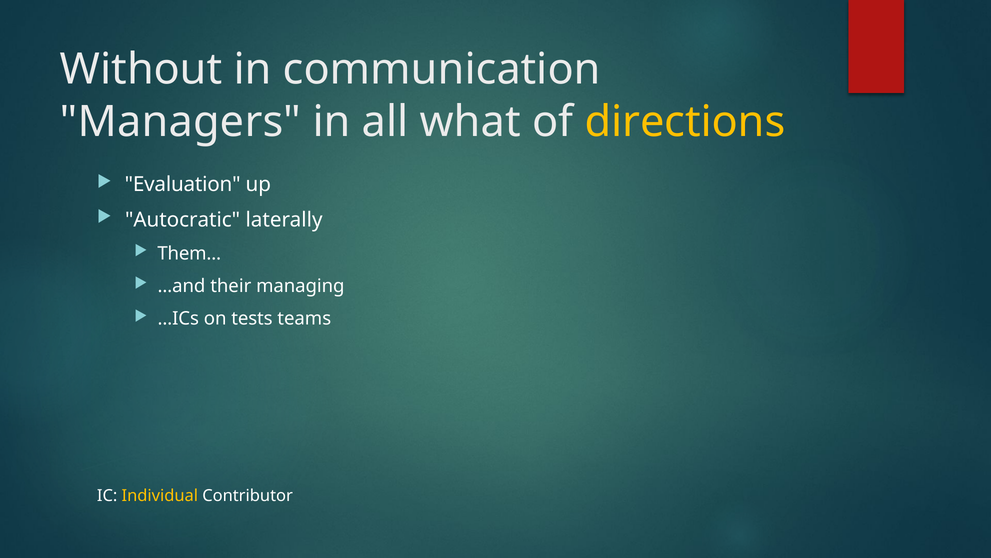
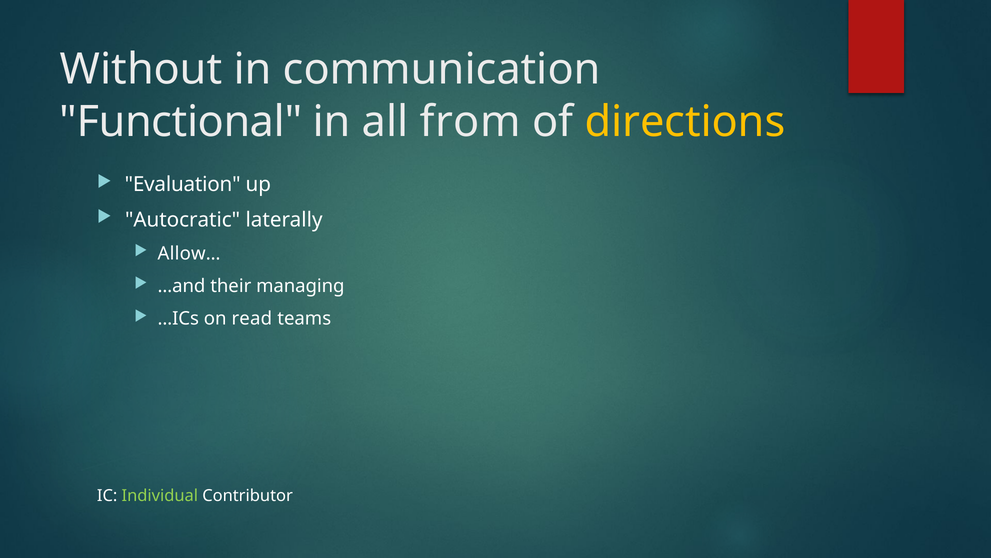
Managers: Managers -> Functional (181, 122)
what: what -> from (470, 122)
Them…: Them… -> Allow… (189, 253)
tests: tests -> read (252, 319)
Individual colour: yellow -> light green (160, 495)
